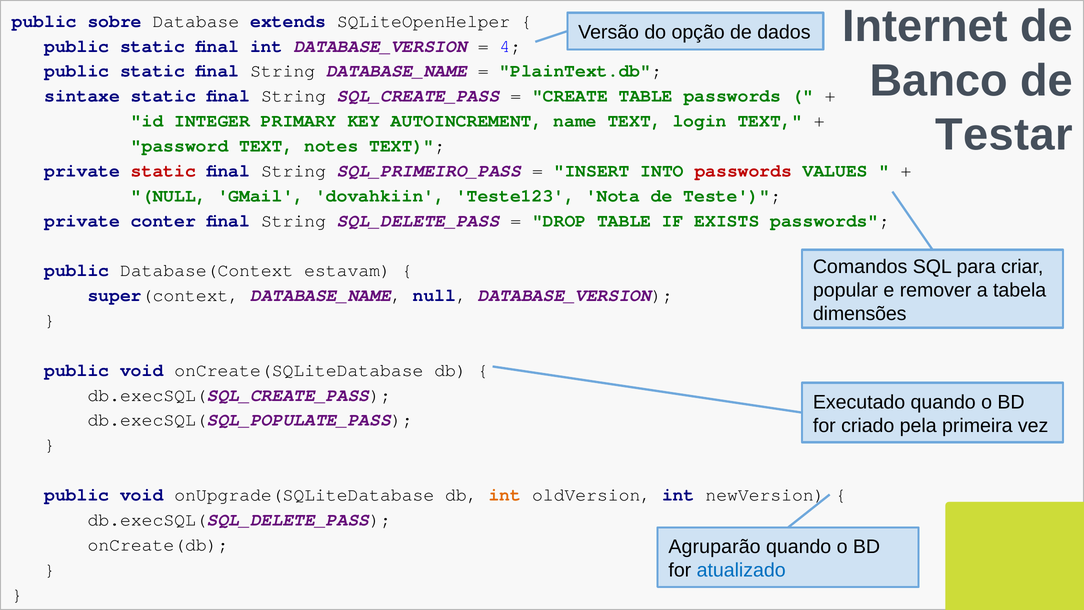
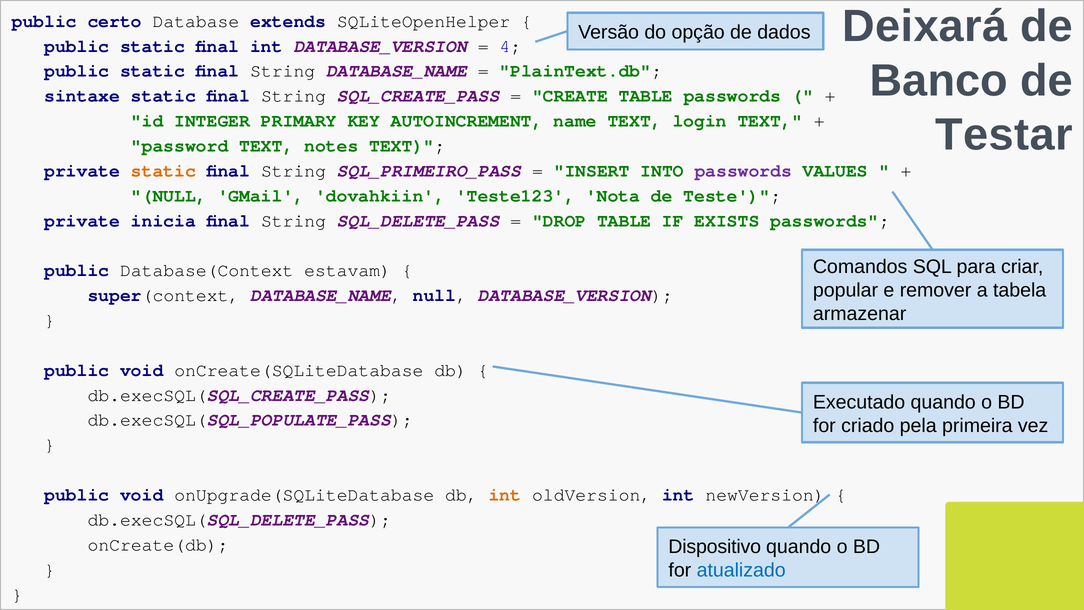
sobre: sobre -> certo (115, 21)
Internet: Internet -> Deixará (925, 27)
static colour: red -> orange (163, 171)
passwords colour: red -> purple (743, 171)
conter: conter -> inicia (163, 220)
dimensões: dimensões -> armazenar (860, 314)
Agruparão: Agruparão -> Dispositivo (715, 547)
